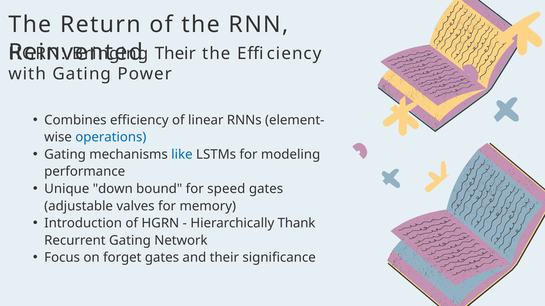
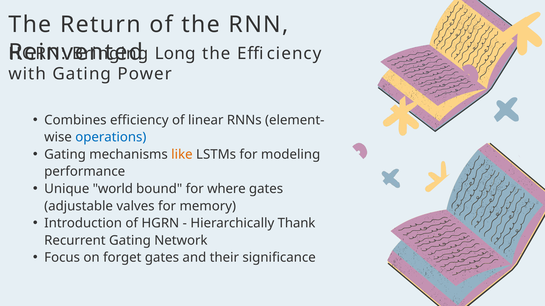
Their: Their -> Long (175, 54)
like colour: blue -> orange (182, 155)
down: down -> world (113, 189)
speed: speed -> where (226, 189)
